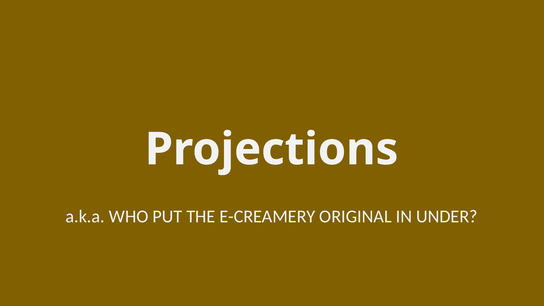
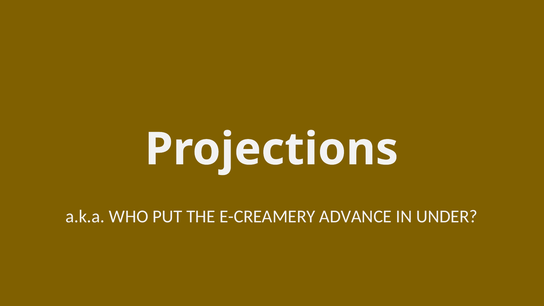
ORIGINAL: ORIGINAL -> ADVANCE (356, 217)
